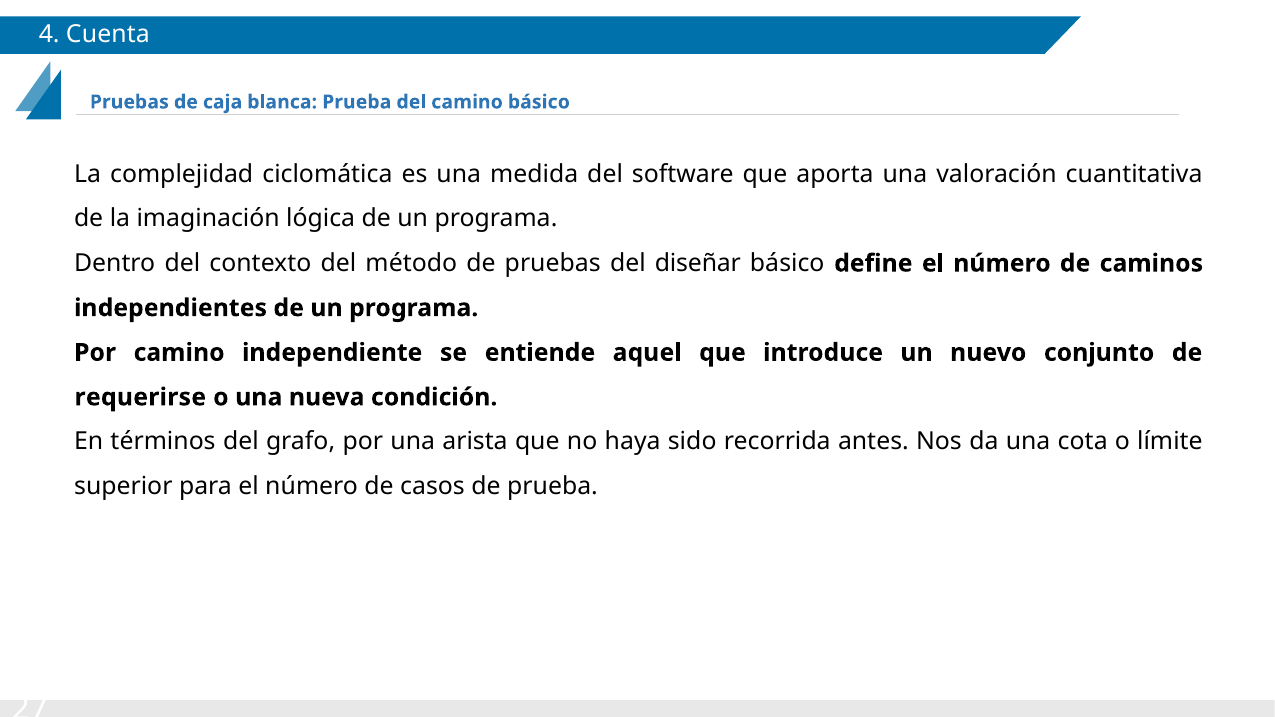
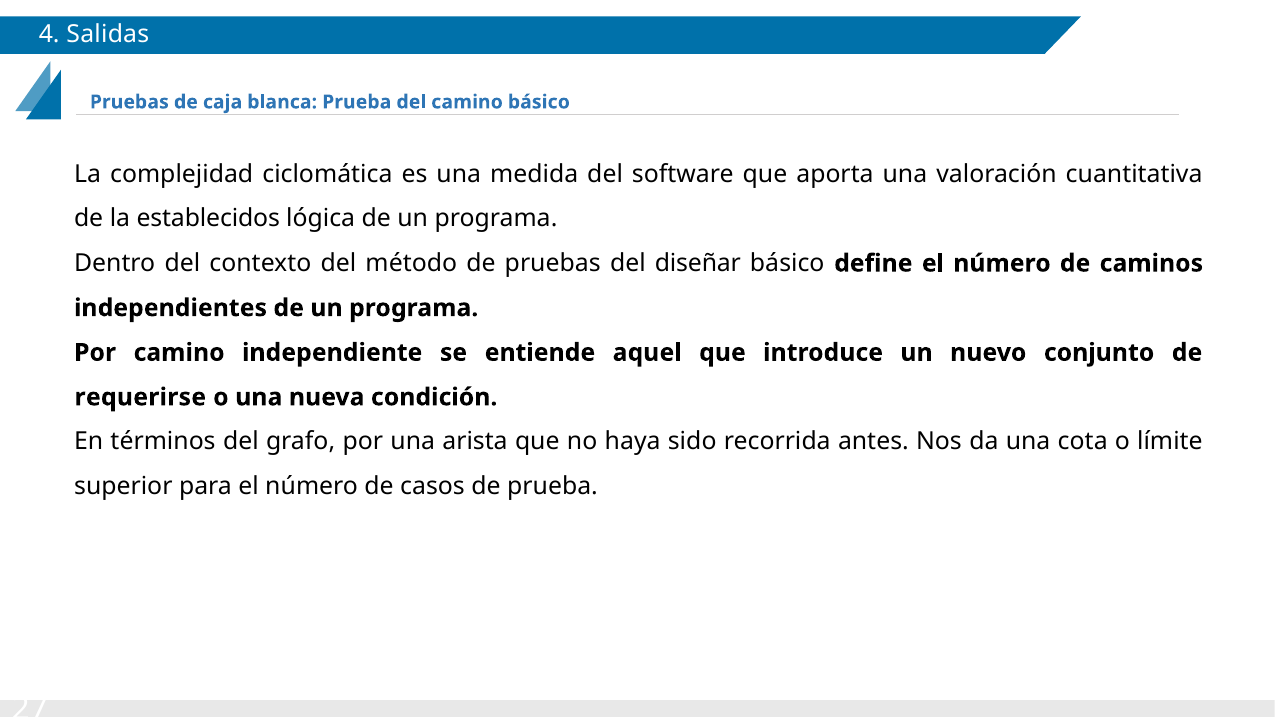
Cuenta: Cuenta -> Salidas (108, 34)
imaginación: imaginación -> establecidos (208, 219)
